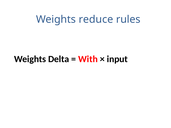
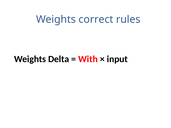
reduce: reduce -> correct (96, 19)
